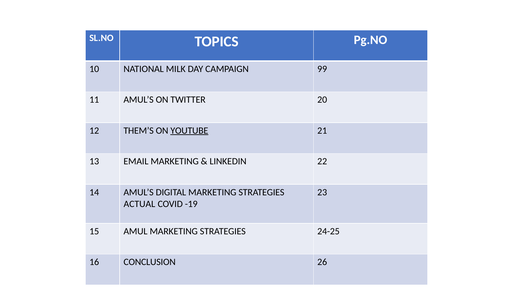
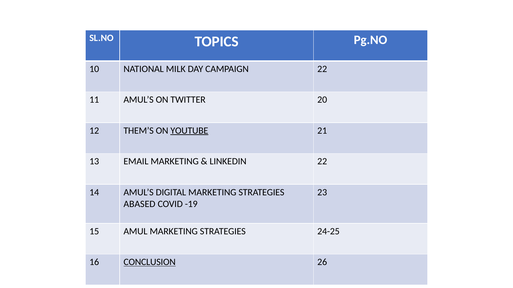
CAMPAIGN 99: 99 -> 22 (322, 69)
ACTUAL: ACTUAL -> ABASED (139, 204)
CONCLUSION underline: none -> present (150, 263)
